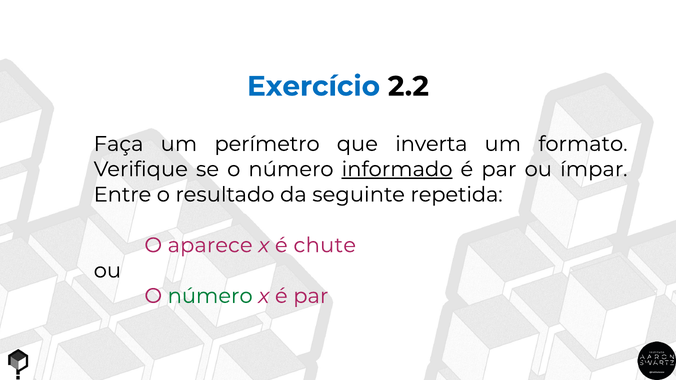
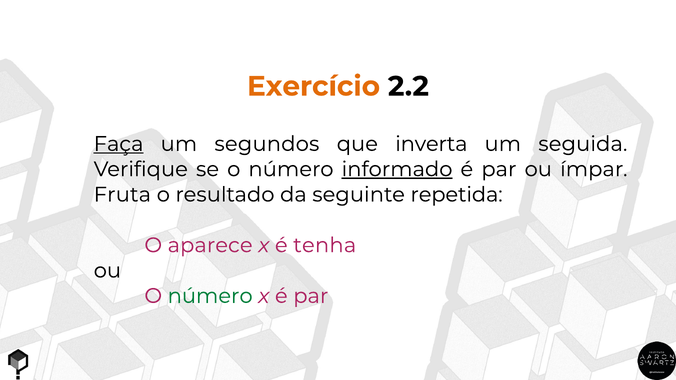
Exercício colour: blue -> orange (314, 86)
Faça underline: none -> present (119, 144)
perímetro: perímetro -> segundos (267, 144)
formato: formato -> seguida (583, 144)
Entre: Entre -> Fruta (122, 195)
chute: chute -> tenha (325, 245)
